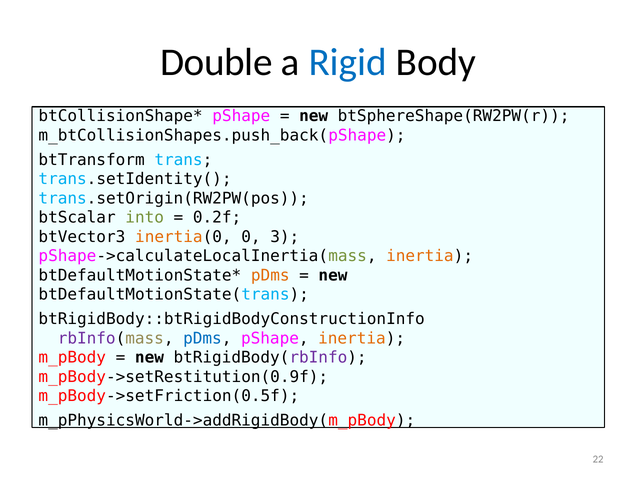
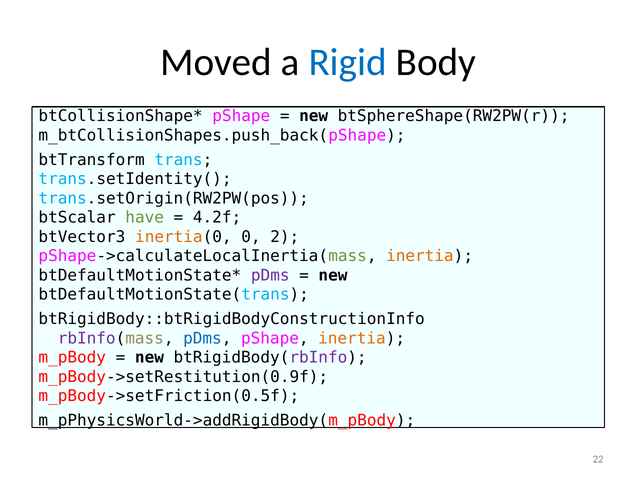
Double: Double -> Moved (216, 62)
into: into -> have (145, 218)
0.2f: 0.2f -> 4.2f (217, 218)
3: 3 -> 2 (285, 237)
pDms colour: orange -> purple (270, 276)
